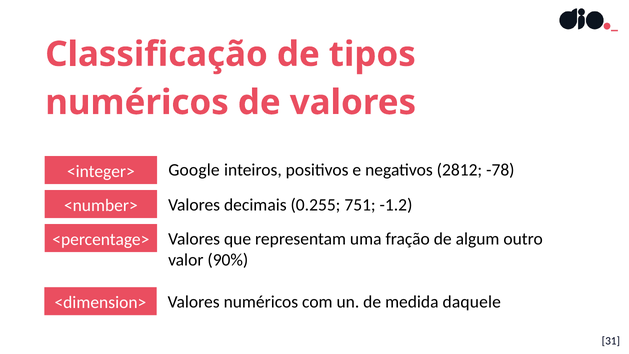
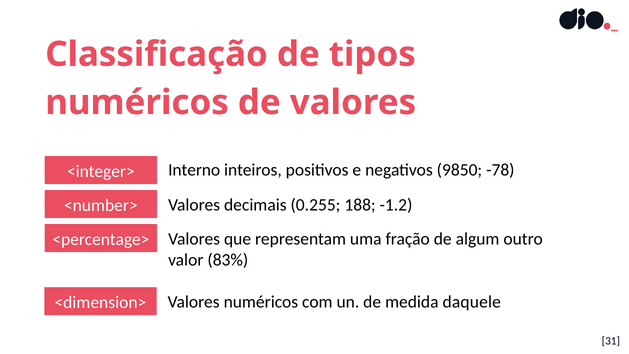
Google: Google -> Interno (194, 170)
2812: 2812 -> 9850 (459, 170)
751: 751 -> 188 (360, 205)
90%: 90% -> 83% (228, 260)
